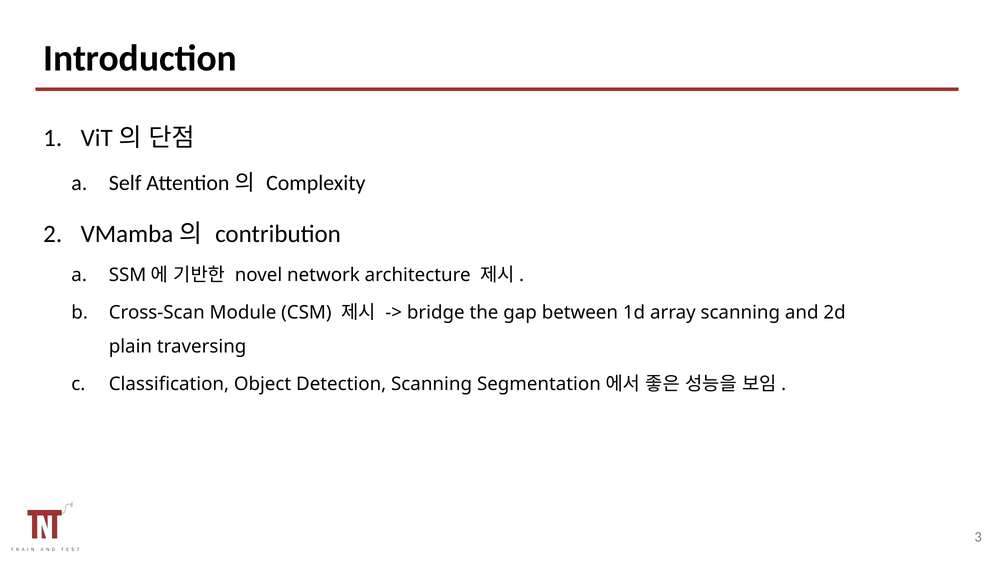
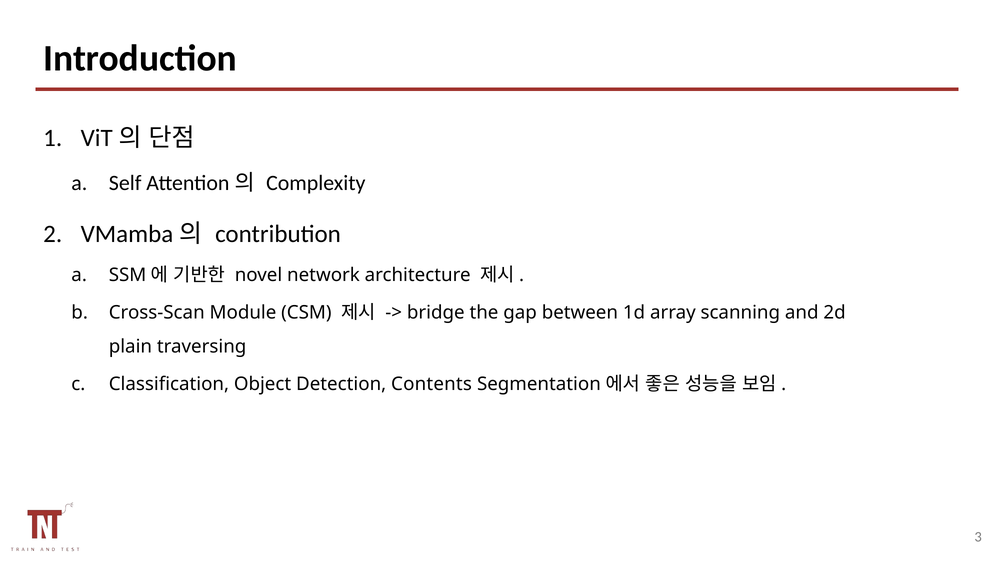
Detection Scanning: Scanning -> Contents (431, 384)
